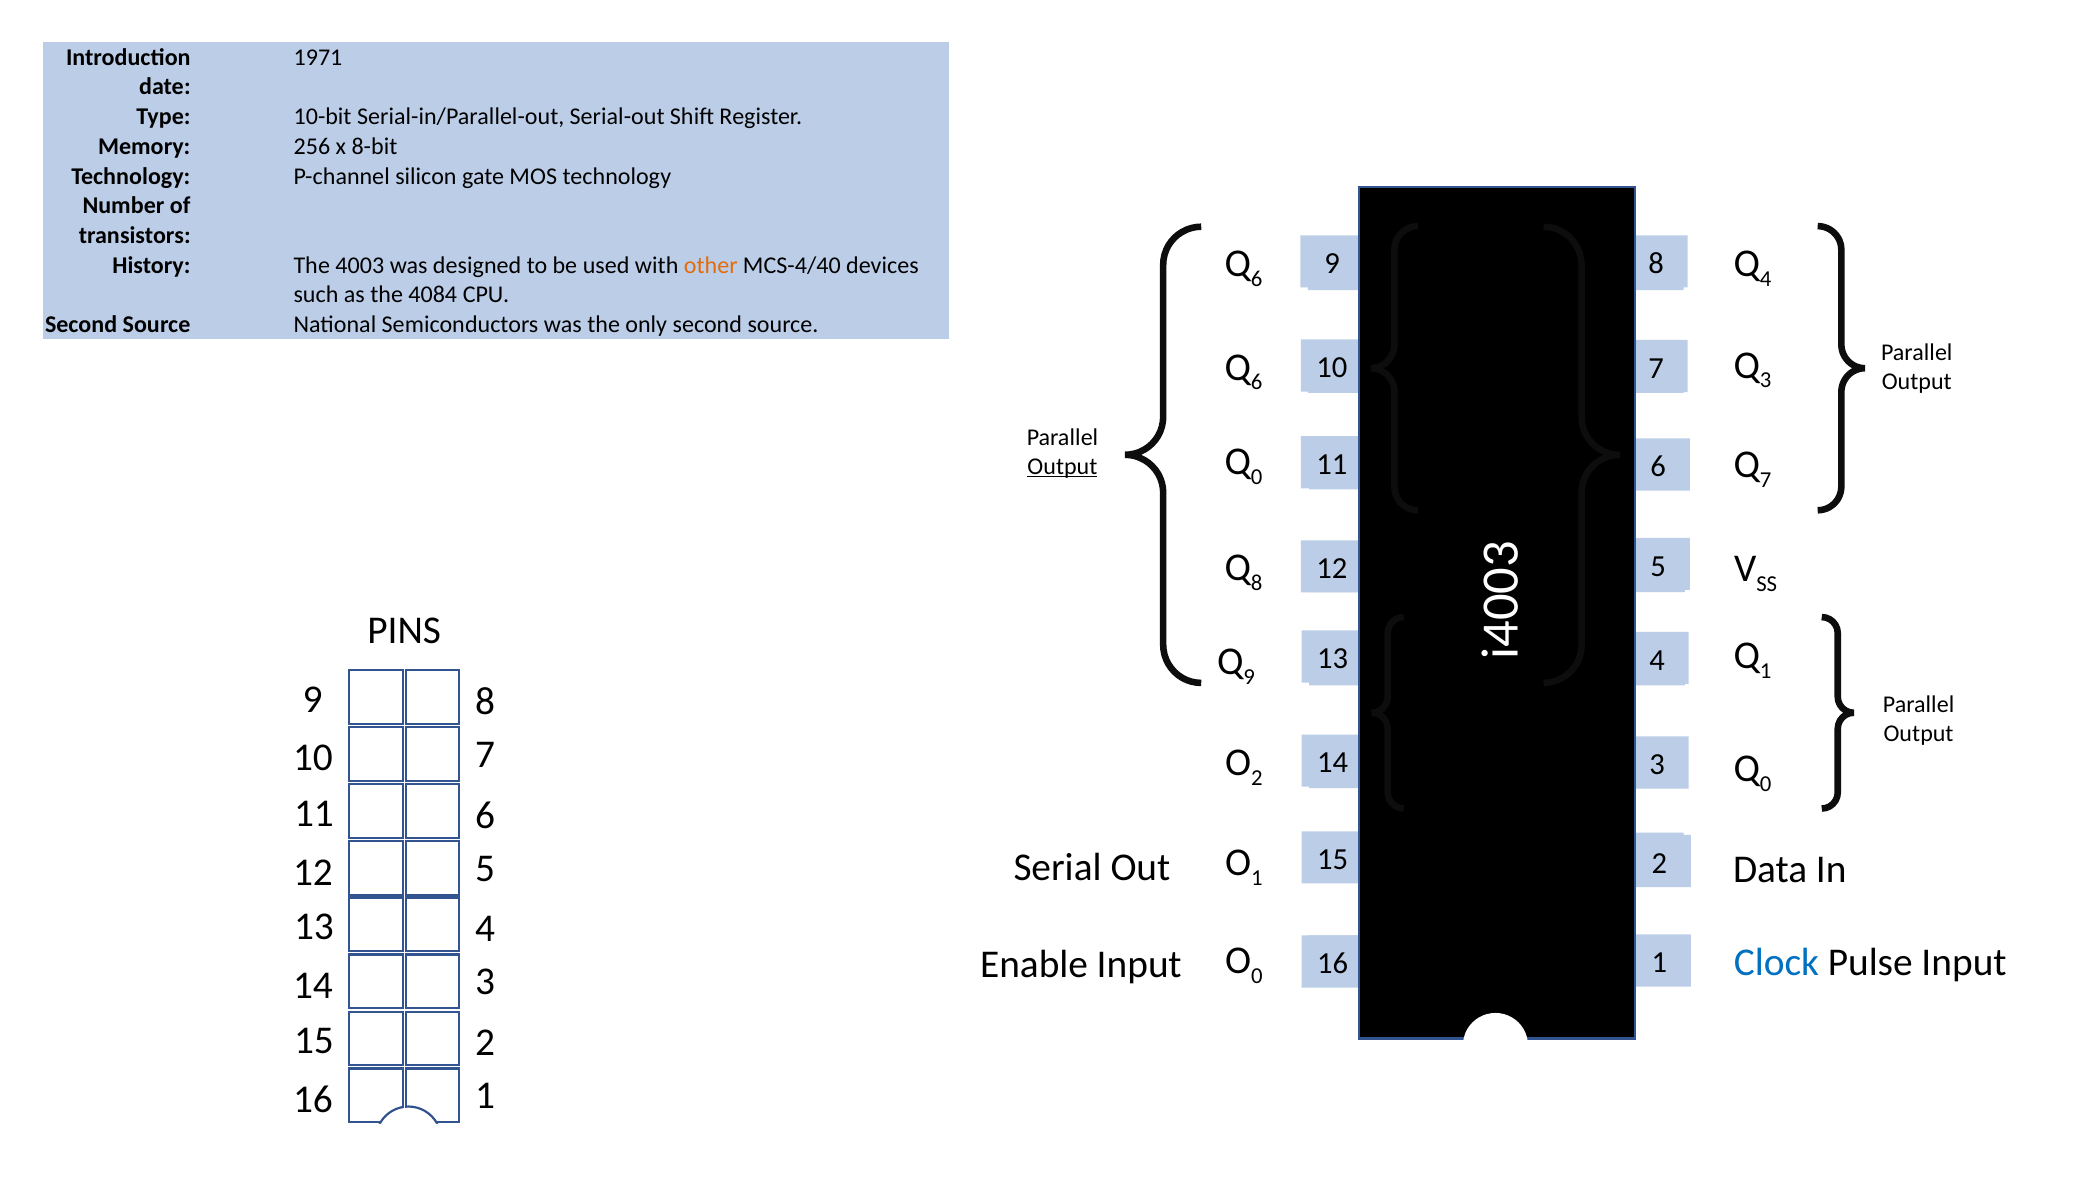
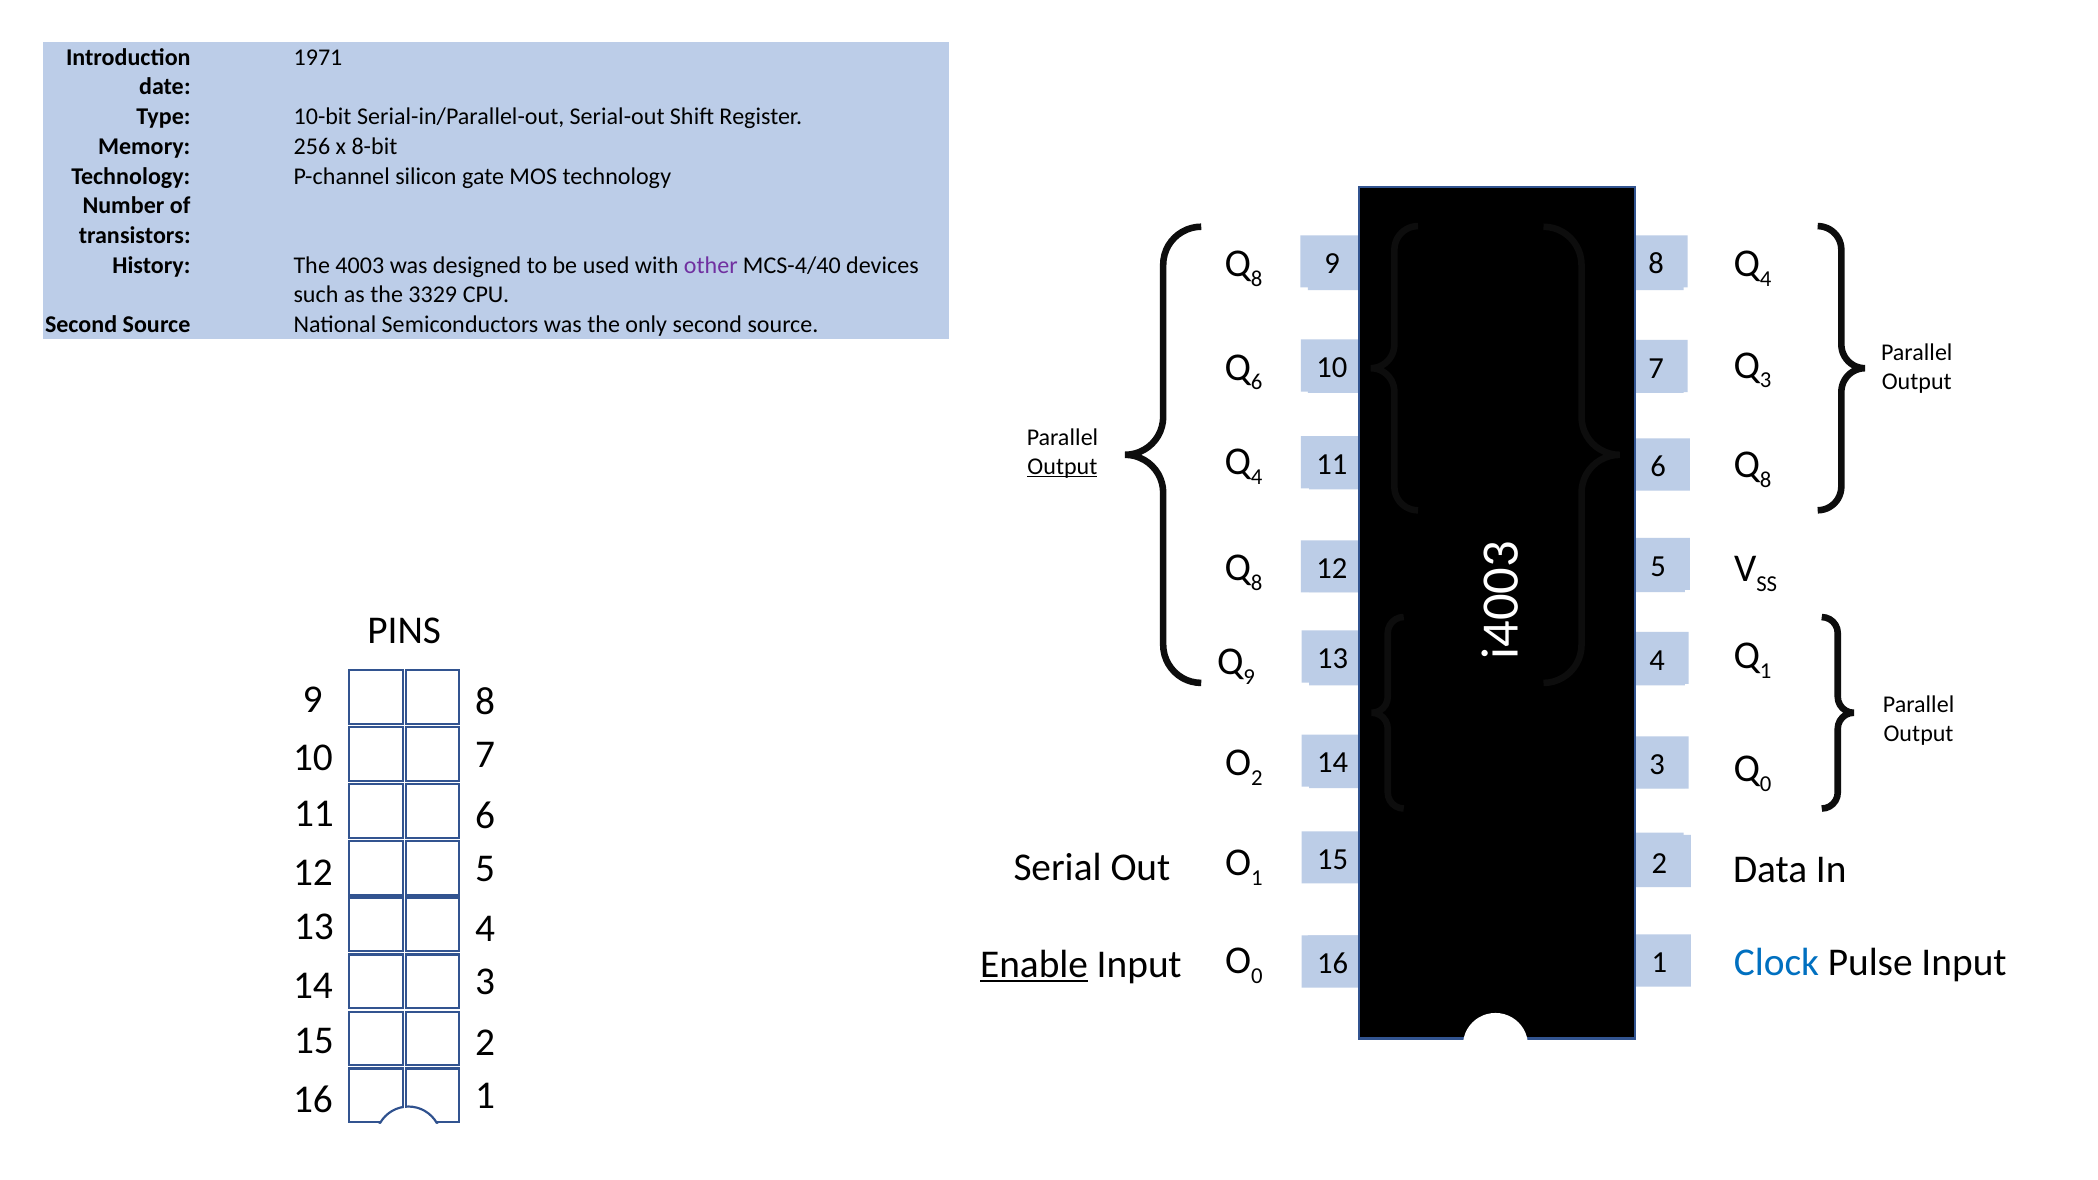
6: 6 -> 8 (1257, 279)
other colour: orange -> purple (711, 265)
4084: 4084 -> 3329 (433, 295)
0: 0 -> 4 (1257, 477)
7: 7 -> 8 (1766, 480)
Enable underline: none -> present (1034, 964)
